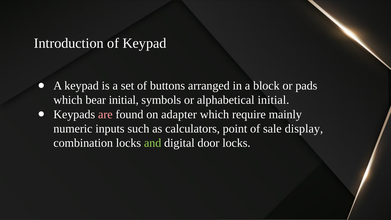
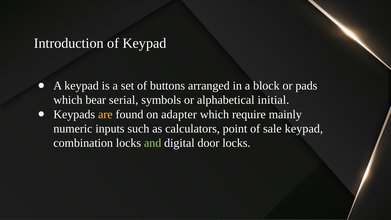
bear initial: initial -> serial (124, 100)
are colour: pink -> yellow (105, 114)
sale display: display -> keypad (304, 129)
